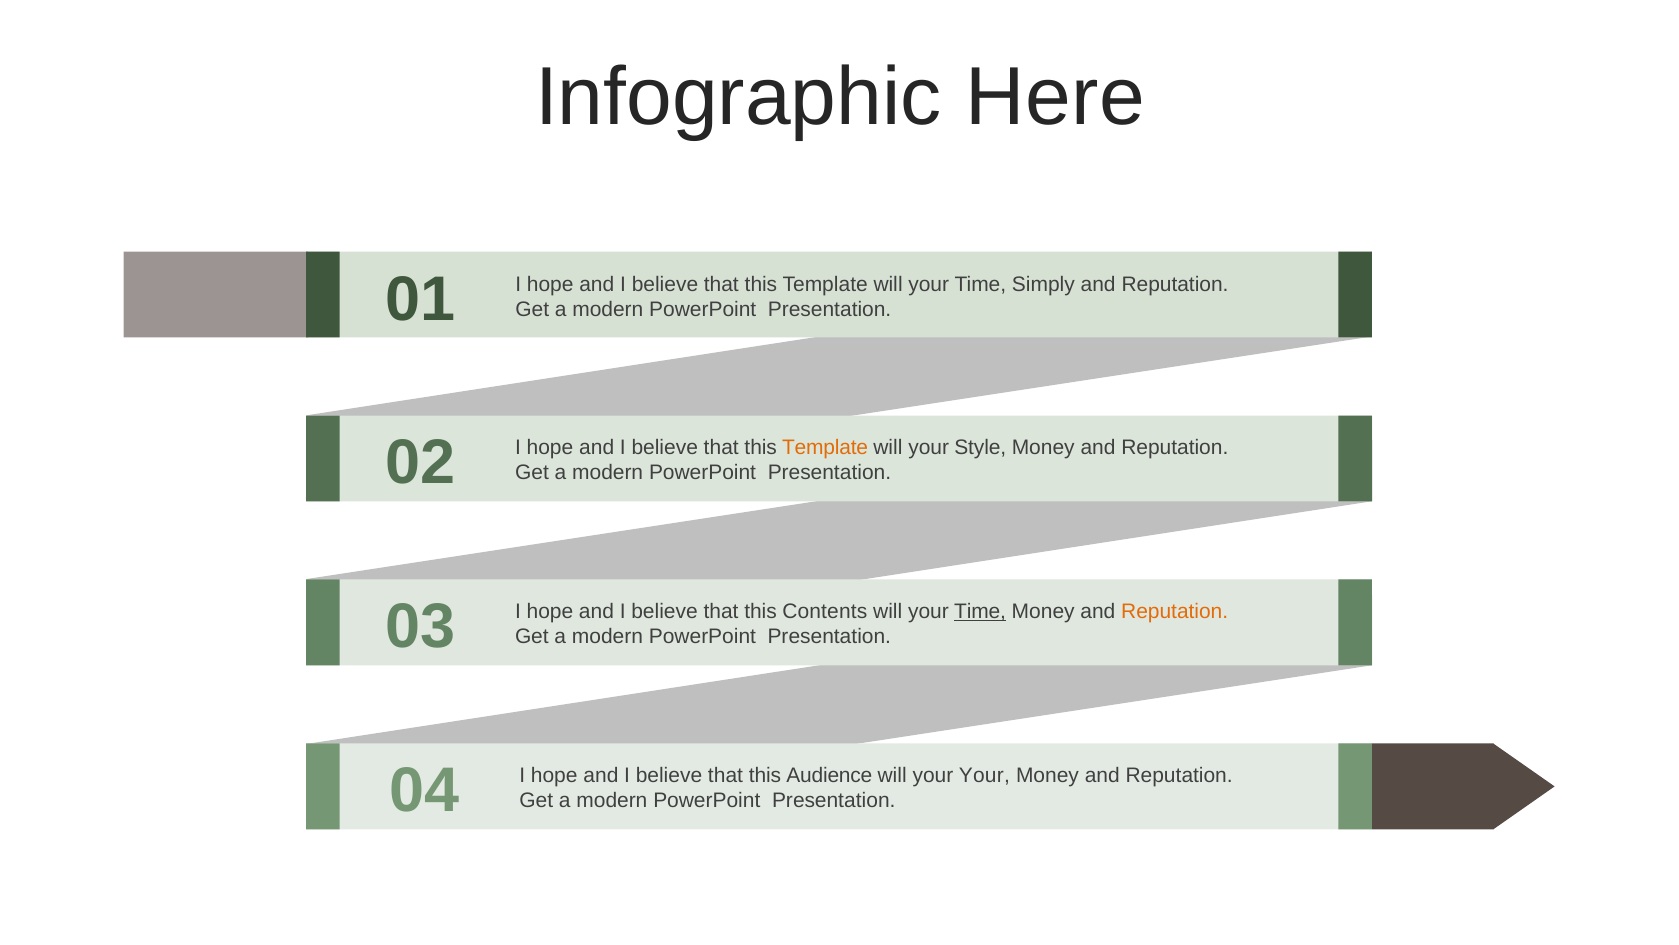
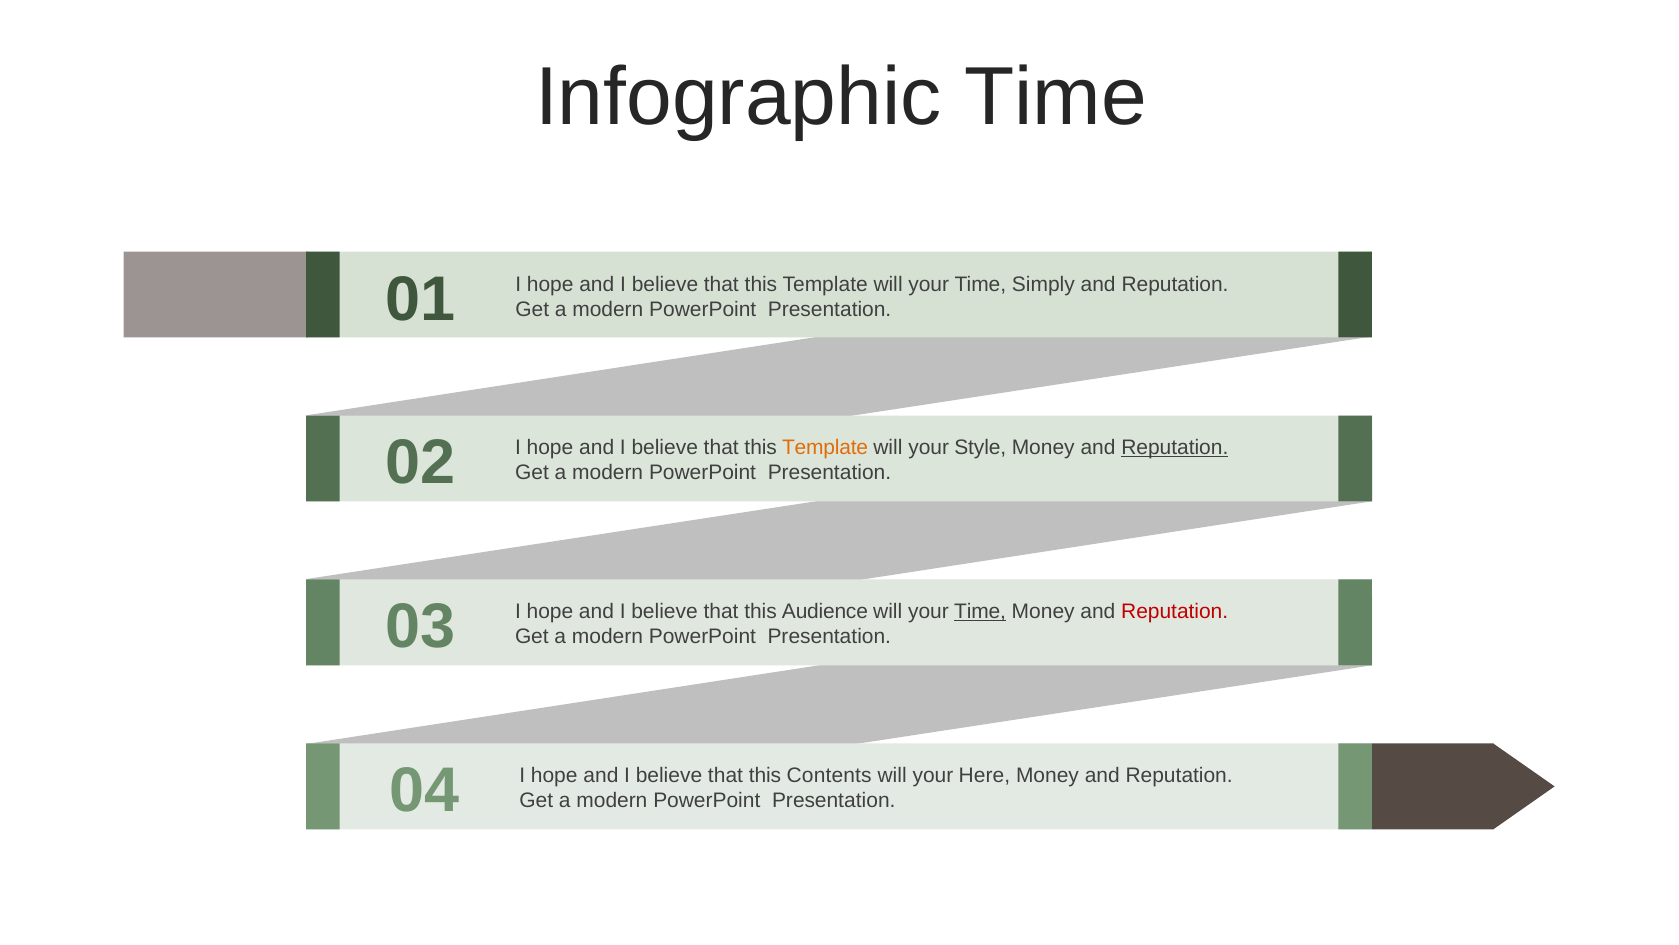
Infographic Here: Here -> Time (1056, 97)
Reputation underline: none -> present (1175, 447)
Contents: Contents -> Audience (825, 611)
Reputation colour: orange -> red (1175, 611)
Audience: Audience -> Contents (829, 775)
your Your: Your -> Here (984, 775)
